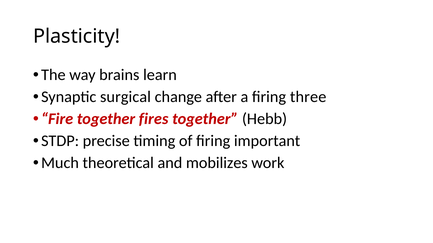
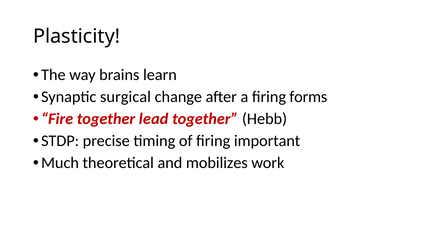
three: three -> forms (308, 97)
fires: fires -> lead (154, 119)
